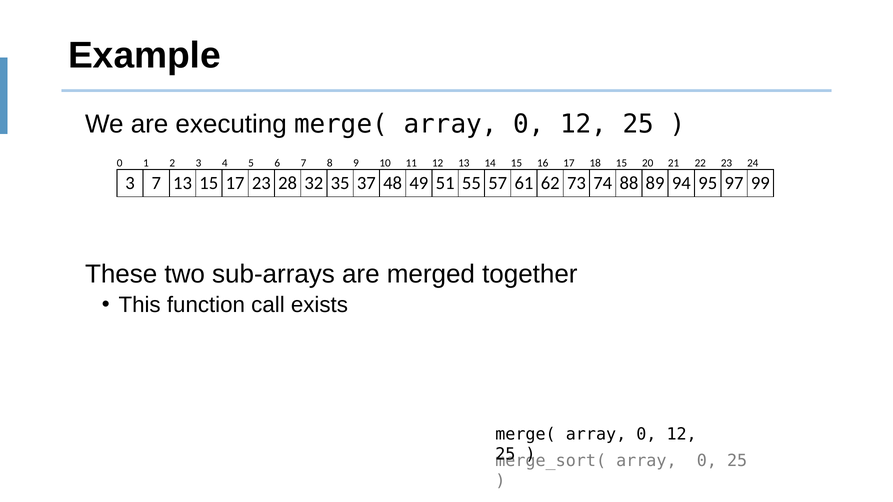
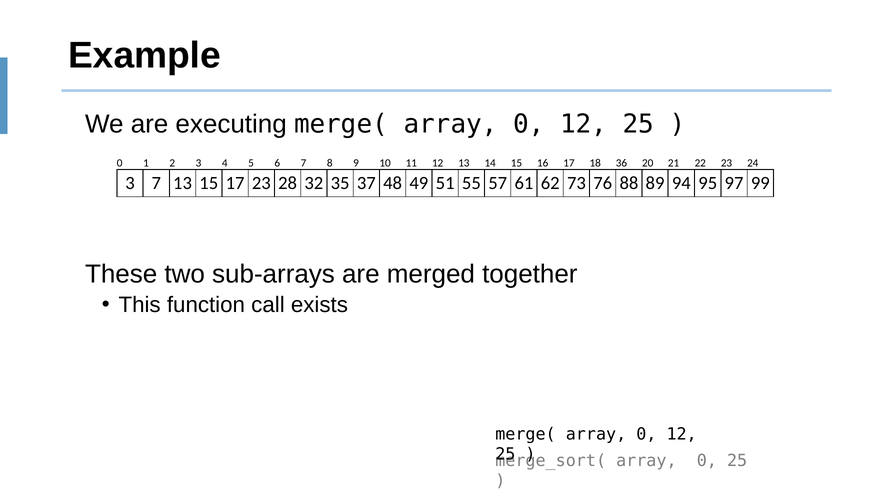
18 15: 15 -> 36 (621, 163)
74: 74 -> 76 (603, 183)
